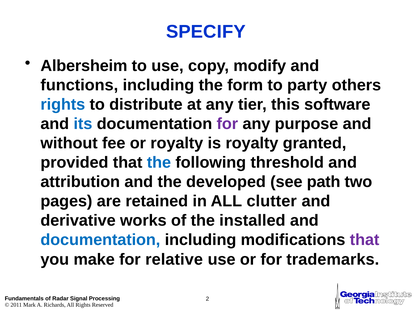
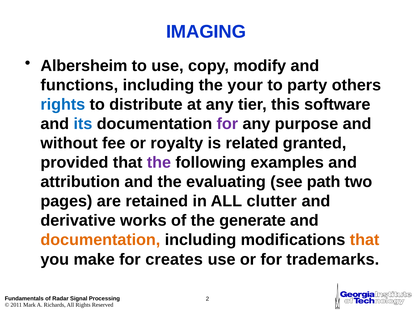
SPECIFY: SPECIFY -> IMAGING (206, 32)
form: form -> your (245, 85)
is royalty: royalty -> related (252, 143)
the colour: blue -> purple (159, 163)
threshold: threshold -> examples (287, 163)
developed: developed -> evaluating (226, 182)
installed: installed -> generate (253, 221)
documentation colour: blue -> orange (100, 240)
that colour: purple -> orange (365, 240)
relative: relative -> creates (174, 260)
